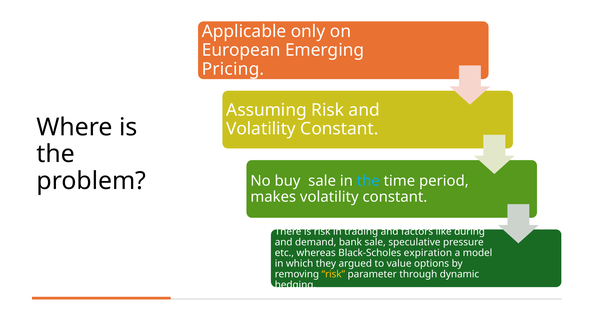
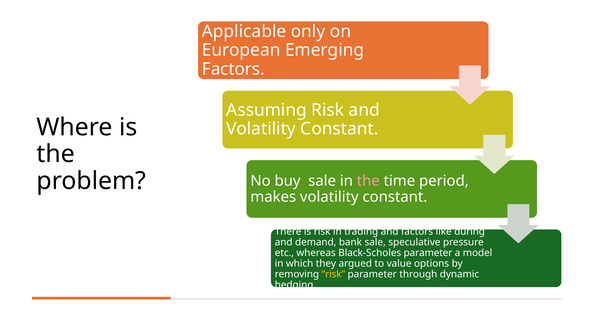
Pricing: Pricing -> Factors (233, 69)
the colour: light blue -> pink (368, 181)
Black-Scholes expiration: expiration -> parameter (428, 253)
